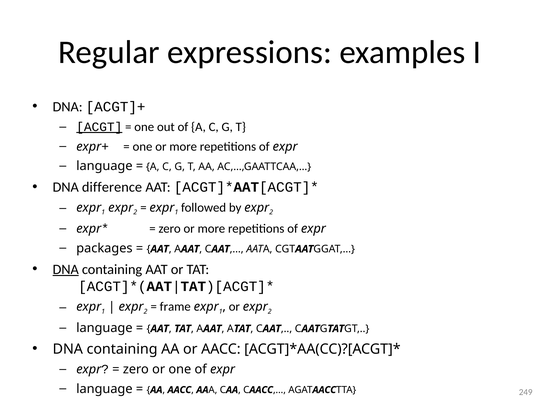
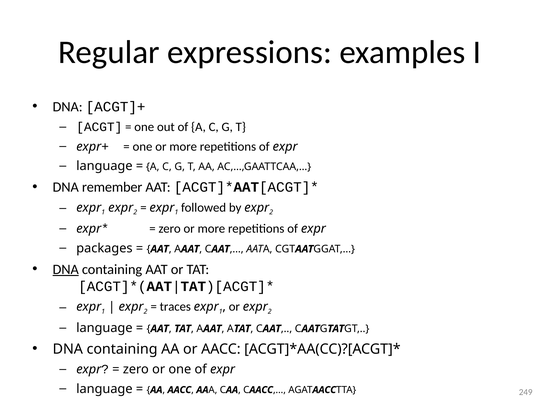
ACGT underline: present -> none (99, 127)
difference: difference -> remember (112, 187)
frame: frame -> traces (175, 307)
